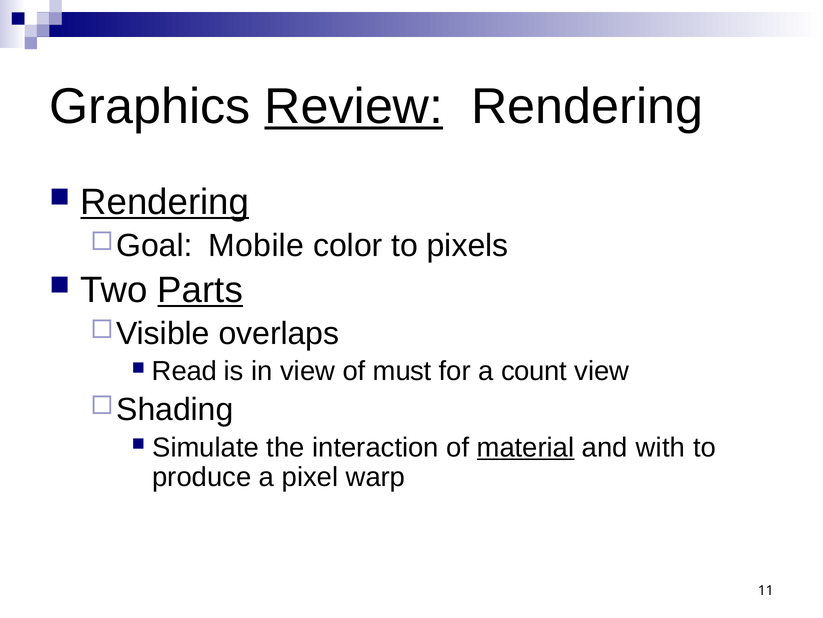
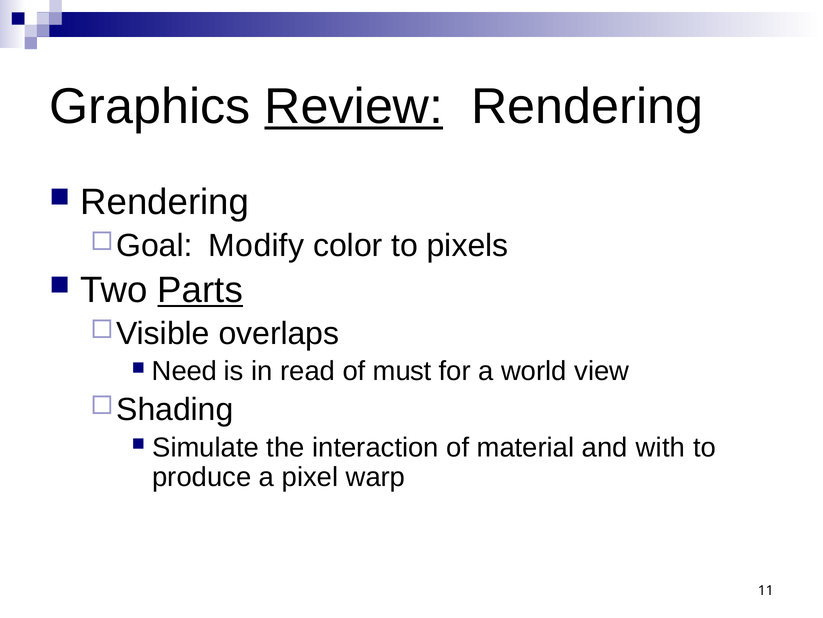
Rendering underline: present -> none (165, 202)
Mobile: Mobile -> Modify (256, 245)
Read: Read -> Need (184, 371)
in view: view -> read (308, 371)
count: count -> world (534, 371)
material underline: present -> none (526, 447)
